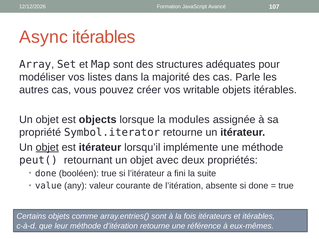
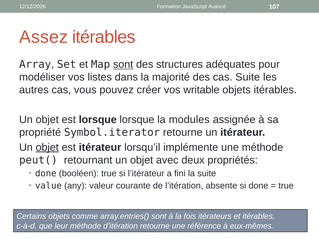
Async: Async -> Assez (44, 37)
sont underline: none -> present (123, 65)
cas Parle: Parle -> Suite (248, 77)
est objects: objects -> lorsque (98, 120)
